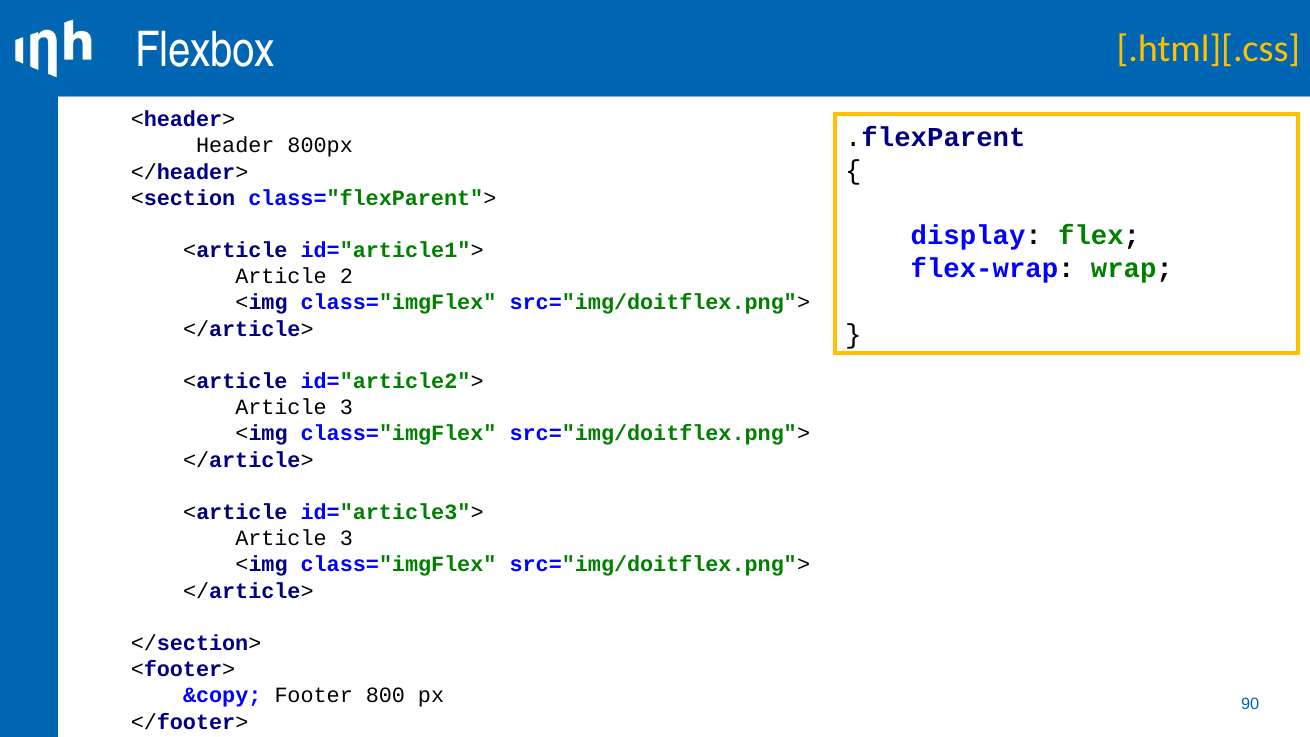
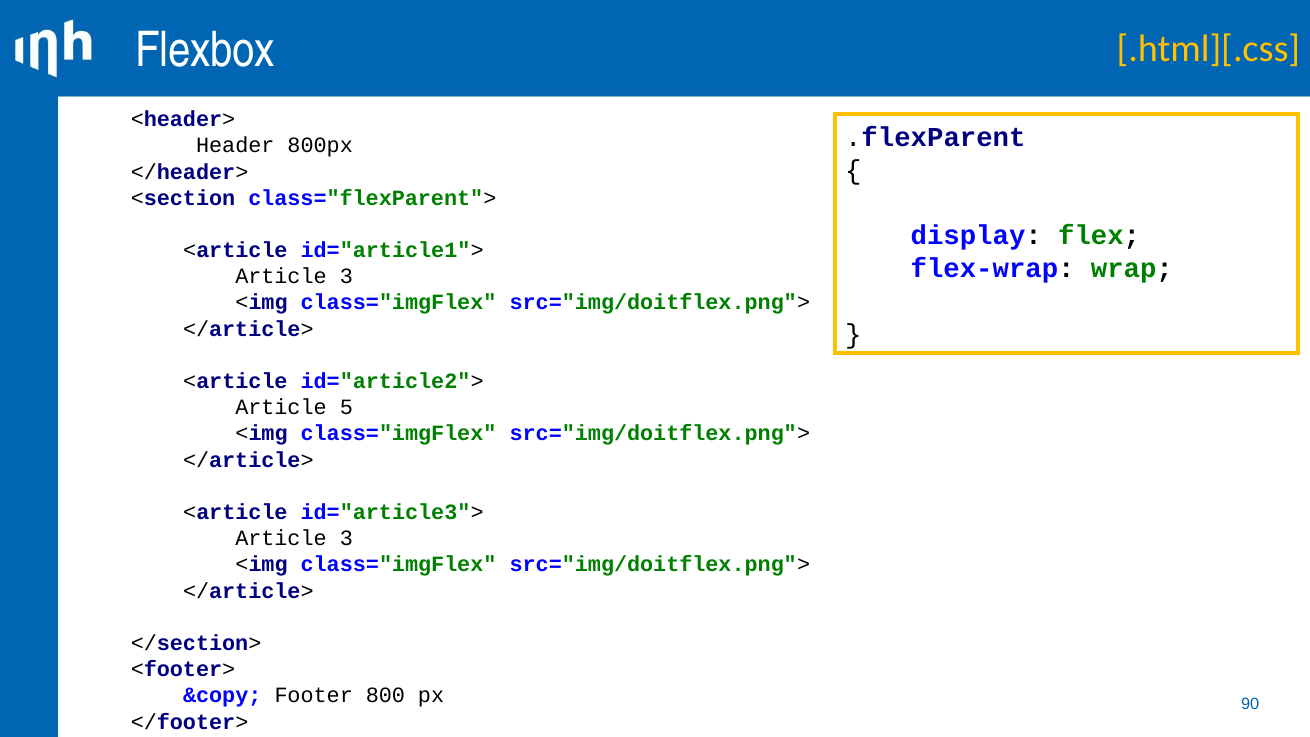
2: 2 -> 3 (346, 277)
3: 3 -> 5 (346, 407)
